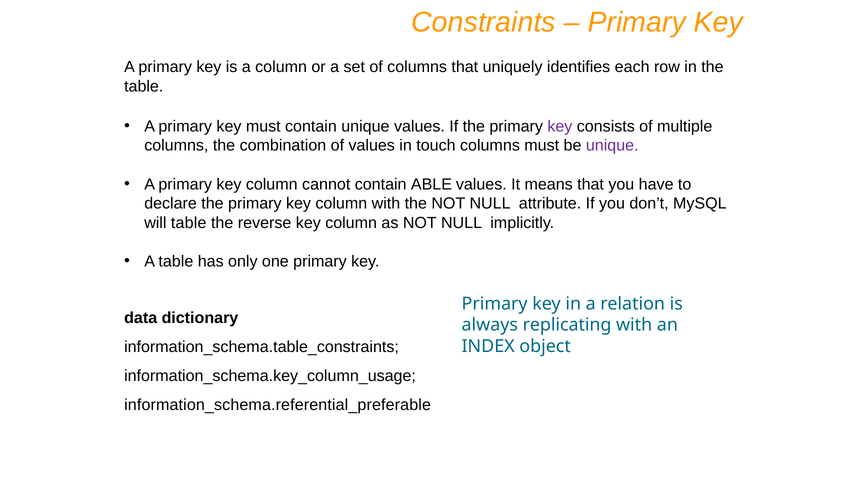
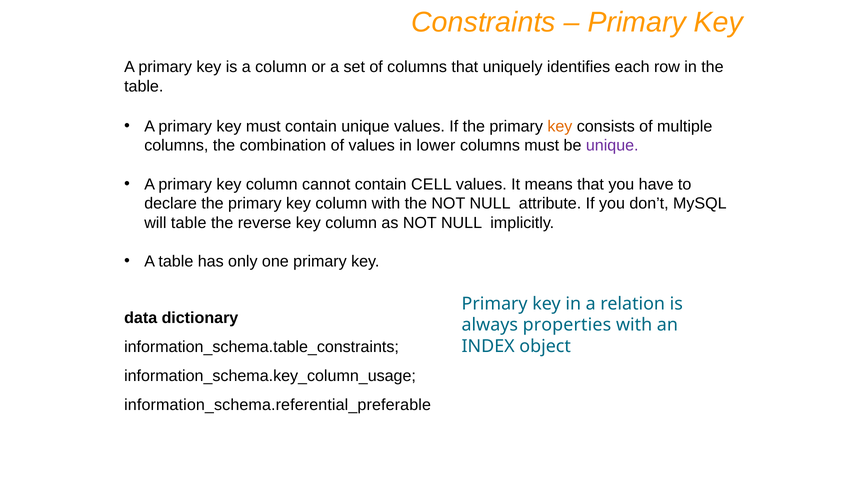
key colour: purple -> orange (560, 126)
touch: touch -> lower (436, 146)
ABLE: ABLE -> CELL (431, 184)
replicating: replicating -> properties (567, 325)
